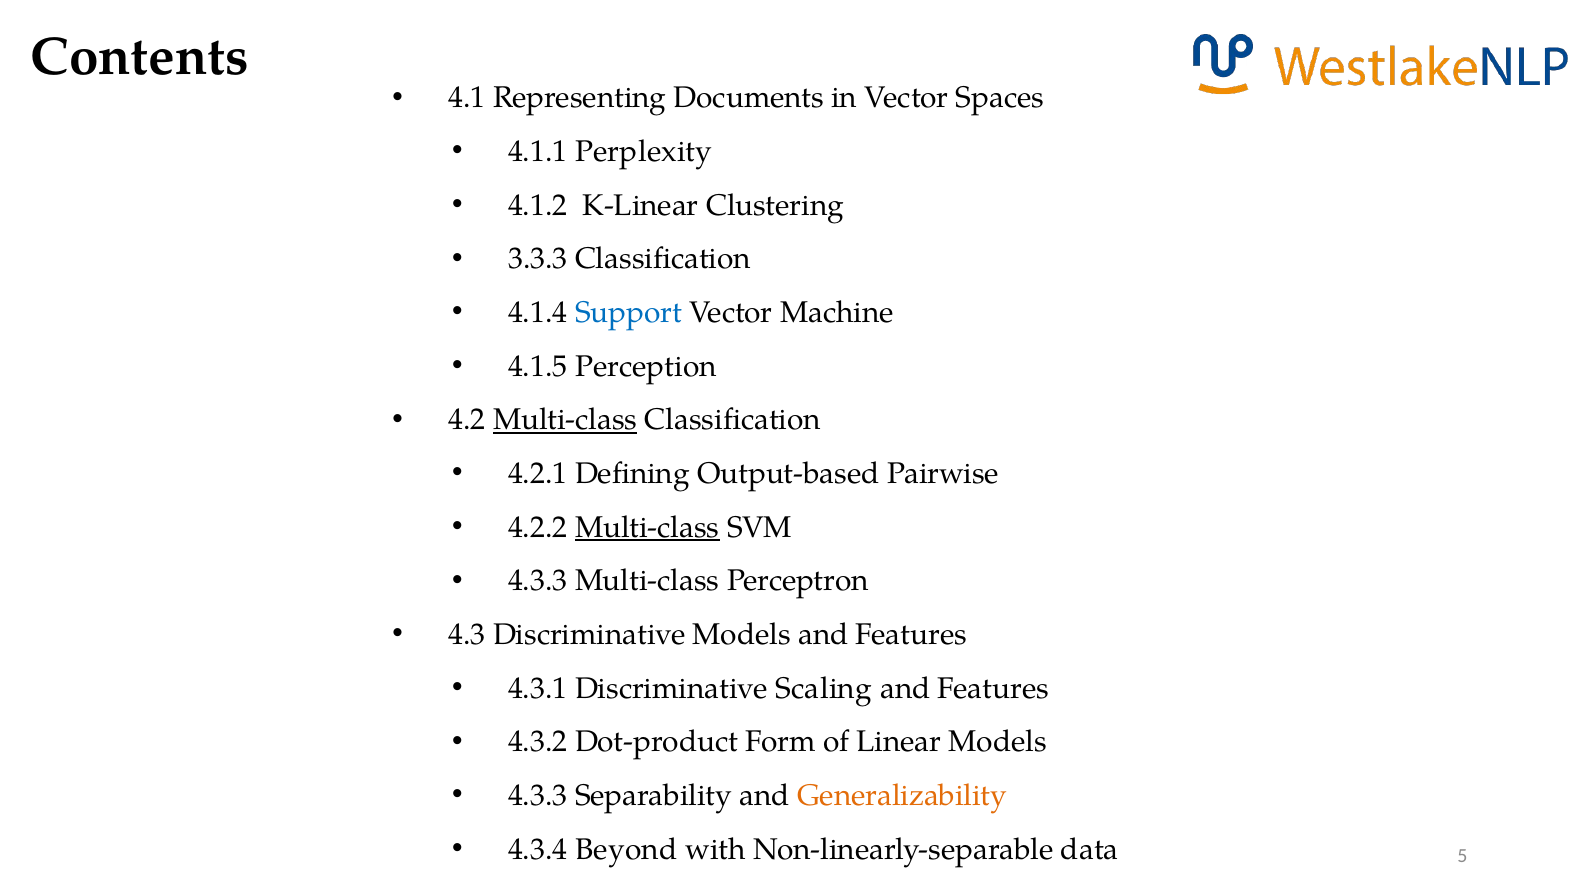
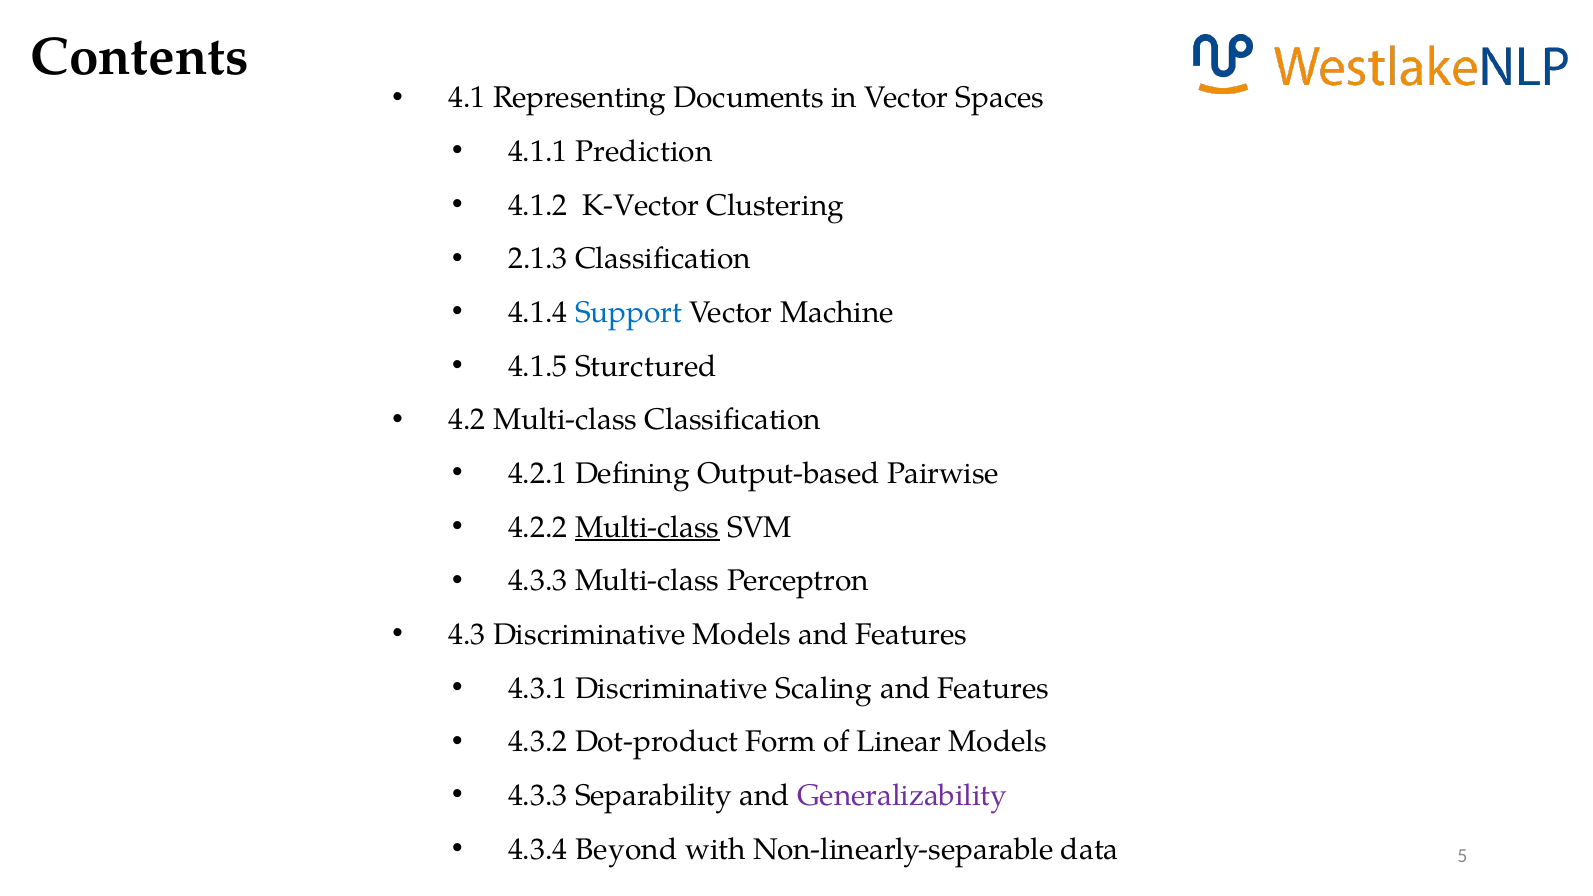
Perplexity: Perplexity -> Prediction (644, 152)
K-Linear: K-Linear -> K-Vector (641, 205)
3.3.3: 3.3.3 -> 2.1.3 (538, 259)
Perception: Perception -> Sturctured (646, 366)
Multi-class underline: present -> none (565, 420)
Generalizability colour: orange -> purple (902, 796)
